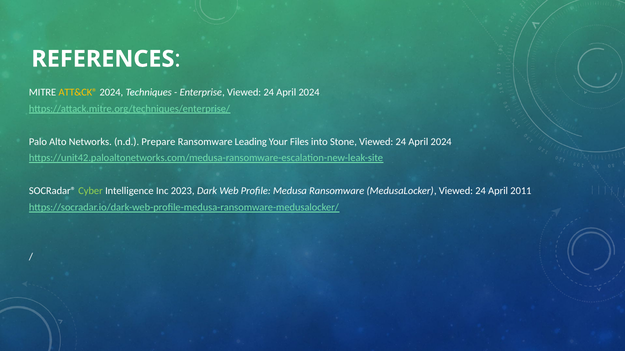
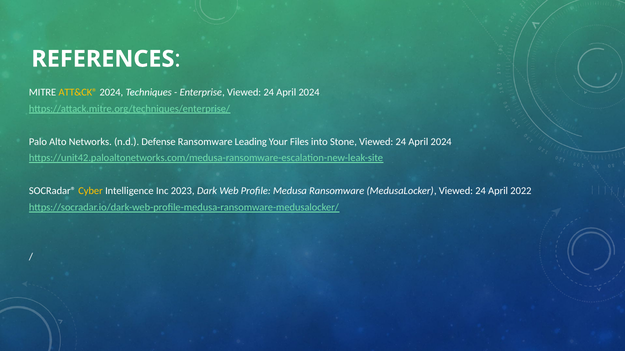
Prepare: Prepare -> Defense (159, 142)
Cyber colour: light green -> yellow (91, 191)
2011: 2011 -> 2022 (521, 191)
